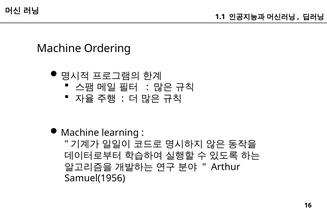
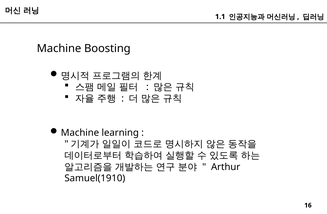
Ordering: Ordering -> Boosting (107, 49)
Samuel(1956: Samuel(1956 -> Samuel(1910 (95, 179)
